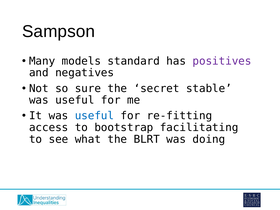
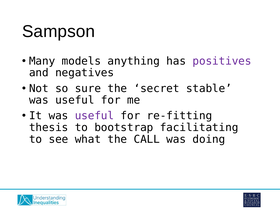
standard: standard -> anything (134, 61)
useful colour: blue -> purple (94, 116)
access: access -> thesis (49, 128)
BLRT: BLRT -> CALL (147, 139)
